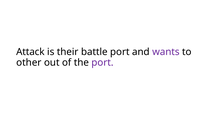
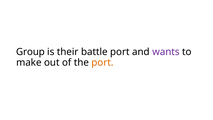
Attack: Attack -> Group (30, 52)
other: other -> make (29, 62)
port colour: purple -> orange (102, 62)
